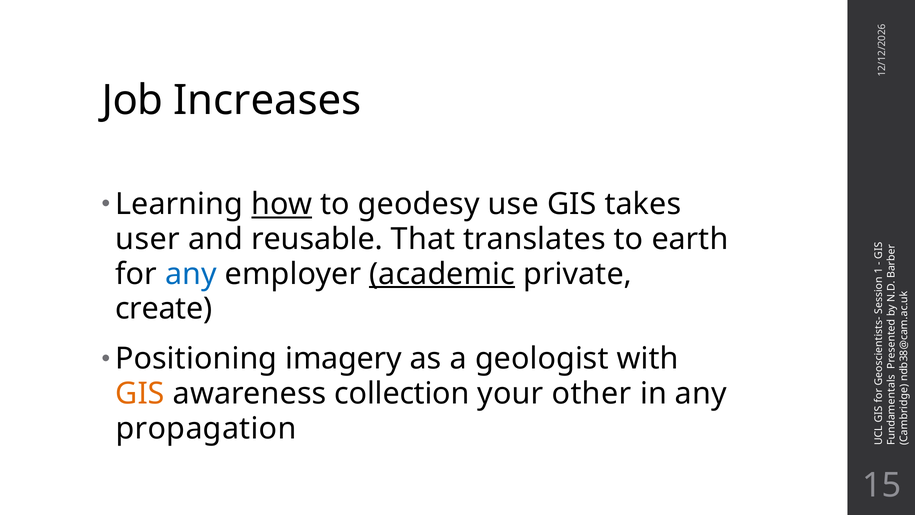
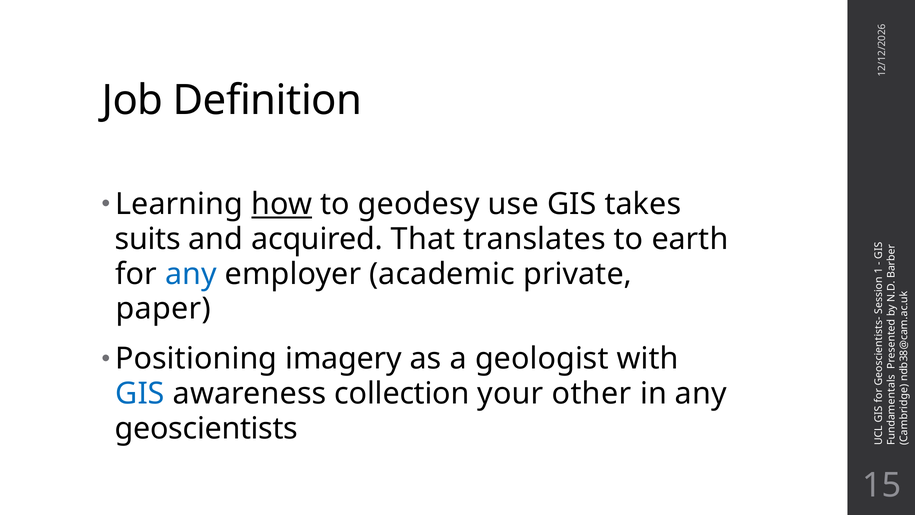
Increases: Increases -> Definition (268, 101)
user: user -> suits (148, 239)
reusable: reusable -> acquired (317, 239)
academic underline: present -> none (442, 274)
create: create -> paper (163, 309)
GIS colour: orange -> blue (140, 393)
propagation: propagation -> geoscientists (206, 428)
